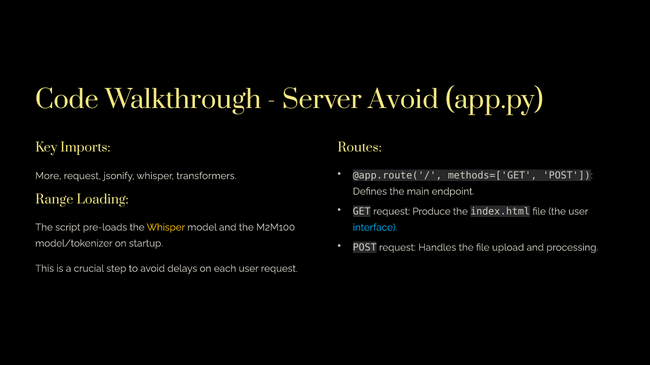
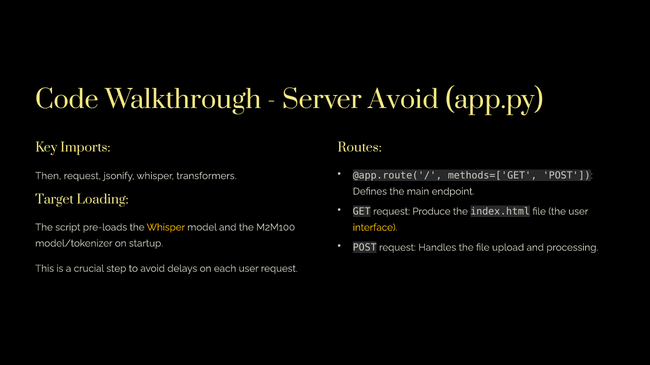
More: More -> Then (48, 176)
Range: Range -> Target (55, 200)
interface colour: light blue -> yellow (375, 228)
